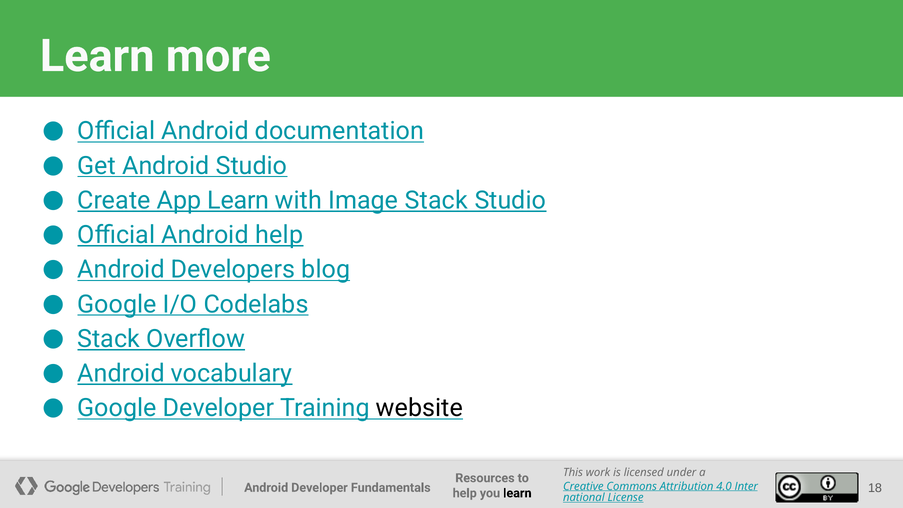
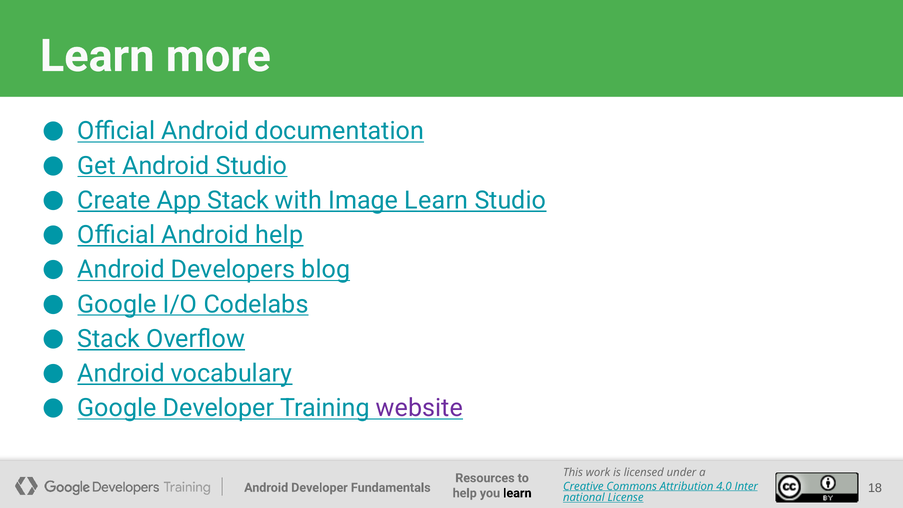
App Learn: Learn -> Stack (238, 200)
Image Stack: Stack -> Learn (436, 200)
website colour: black -> purple (419, 408)
